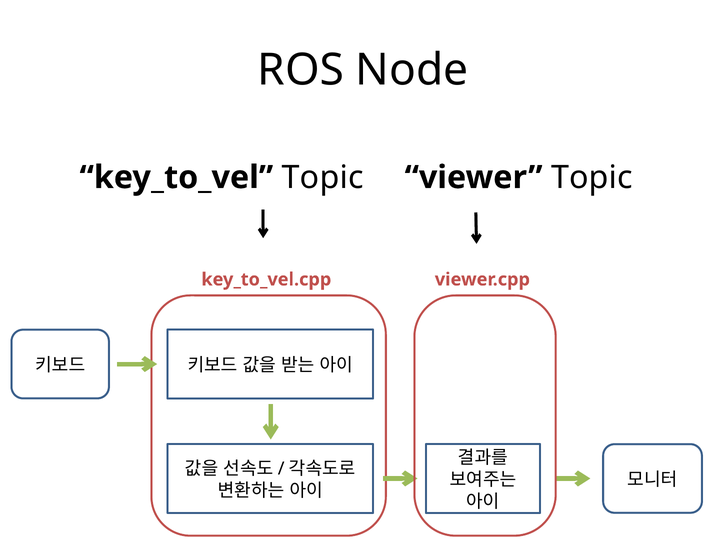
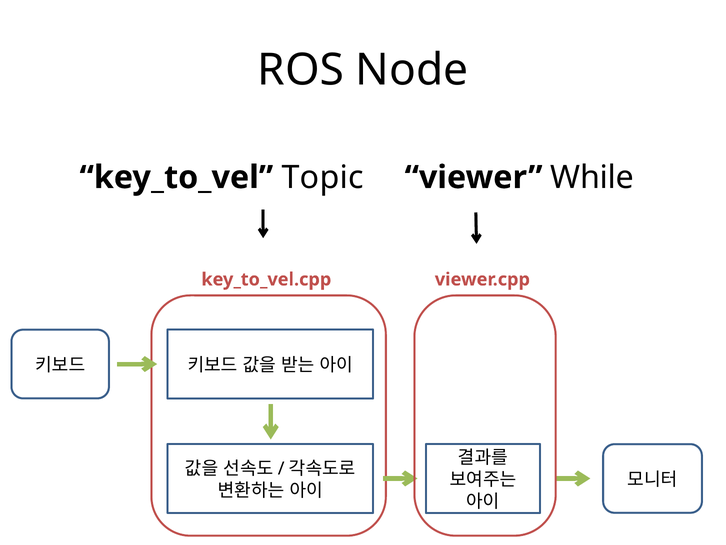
viewer Topic: Topic -> While (592, 177)
